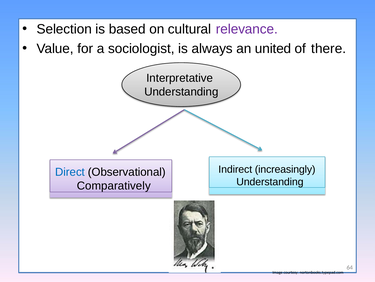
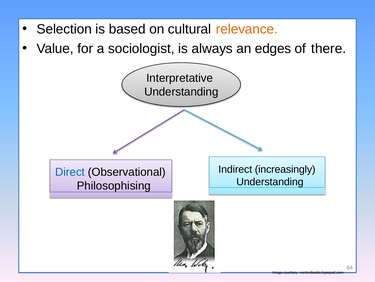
relevance colour: purple -> orange (247, 29)
united: united -> edges (273, 49)
Comparatively: Comparatively -> Philosophising (114, 185)
